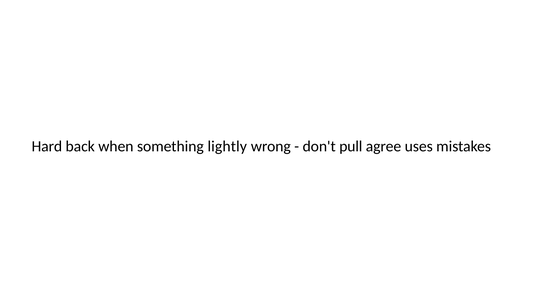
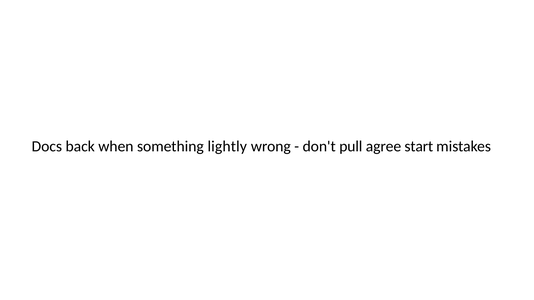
Hard: Hard -> Docs (47, 146)
uses: uses -> start (419, 146)
